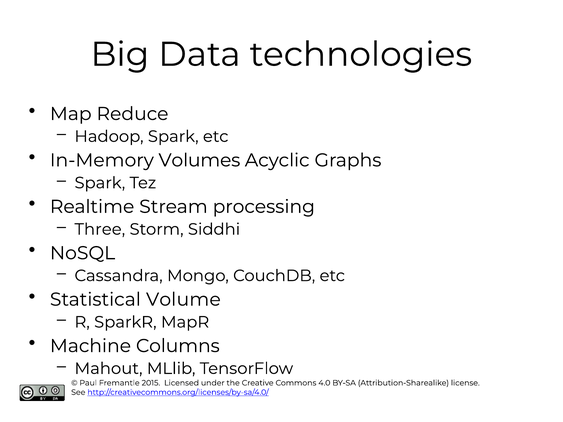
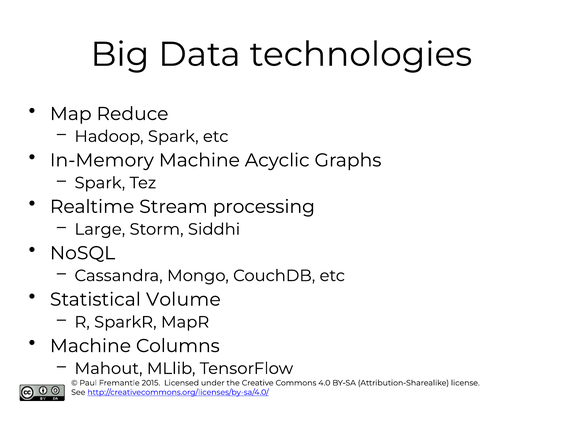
In-Memory Volumes: Volumes -> Machine (199, 160)
Three: Three -> Large (100, 229)
